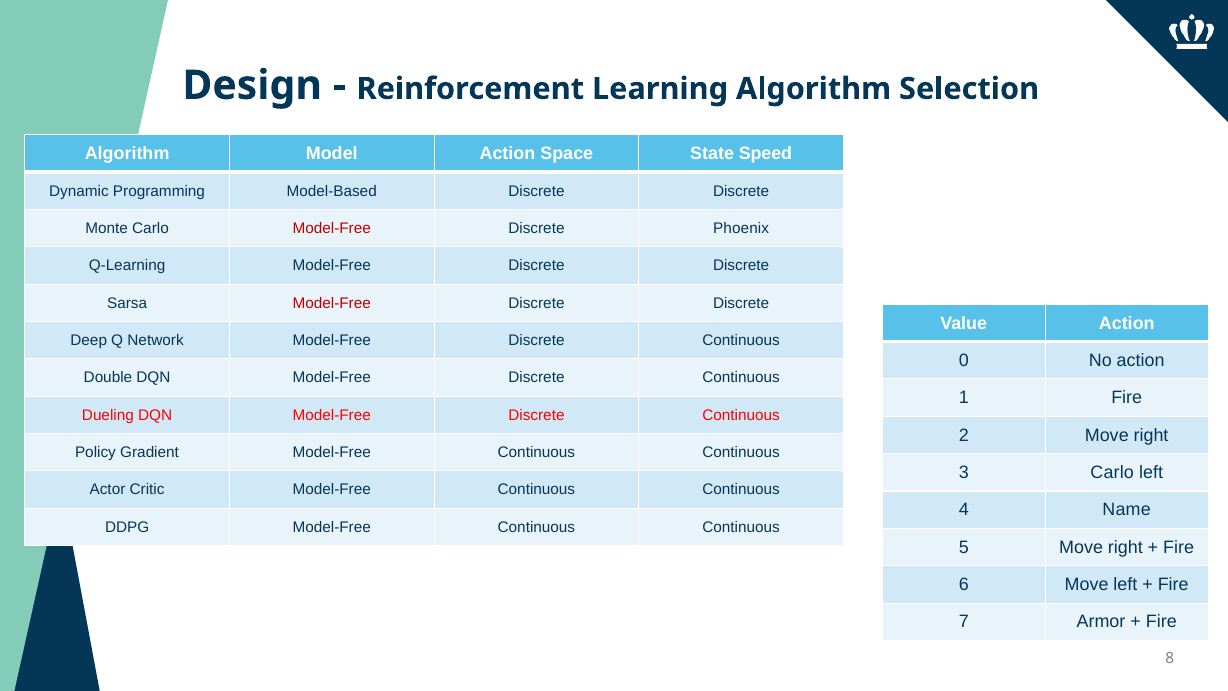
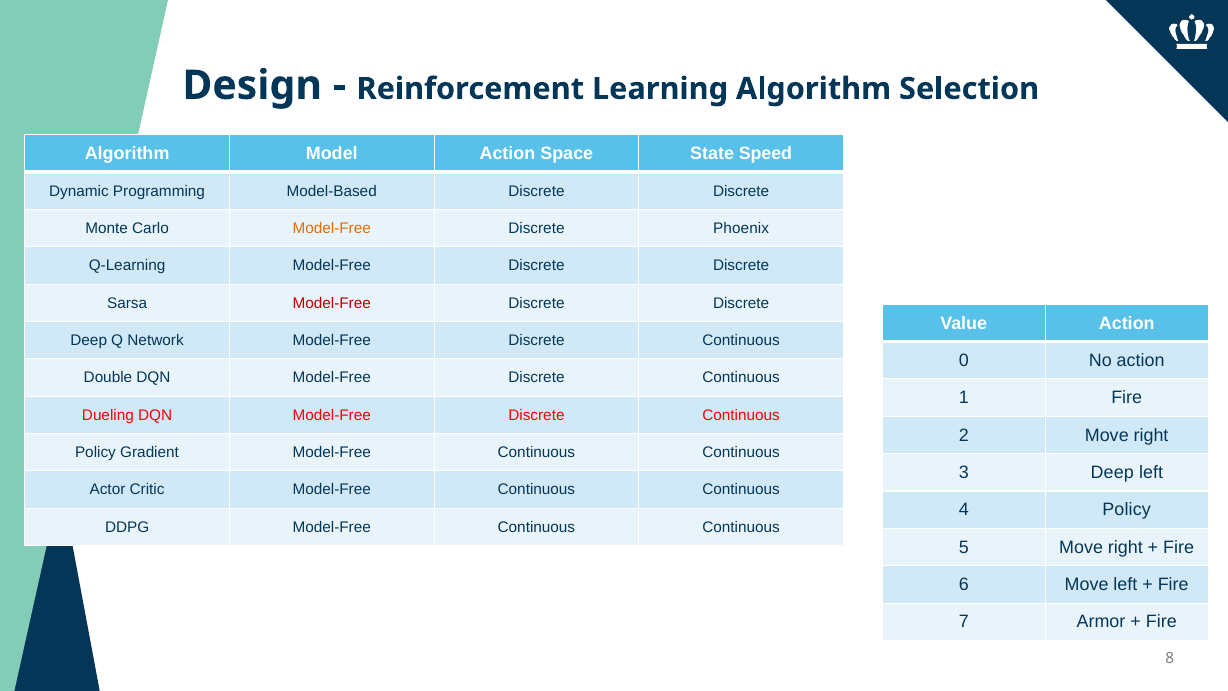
Model-Free colour: red -> orange (332, 228)
3 Carlo: Carlo -> Deep (1112, 472)
4 Name: Name -> Policy (1127, 510)
